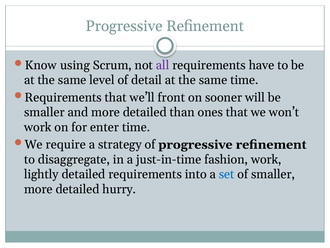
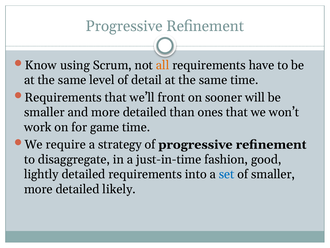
all colour: purple -> orange (163, 65)
enter: enter -> game (105, 127)
fashion work: work -> good (266, 159)
hurry: hurry -> likely (119, 189)
